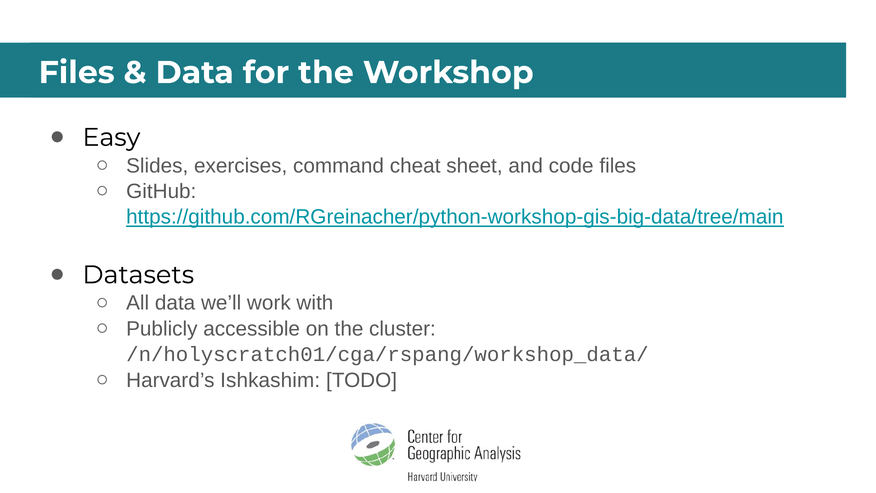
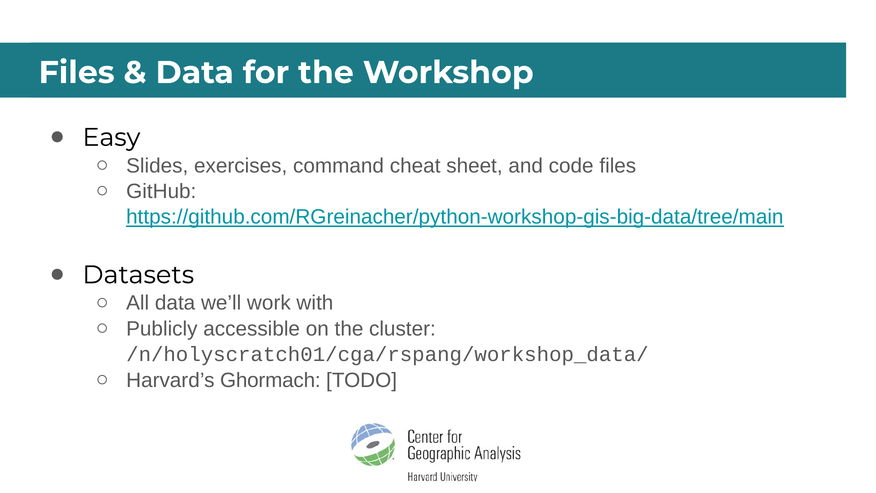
Ishkashim: Ishkashim -> Ghormach (270, 380)
